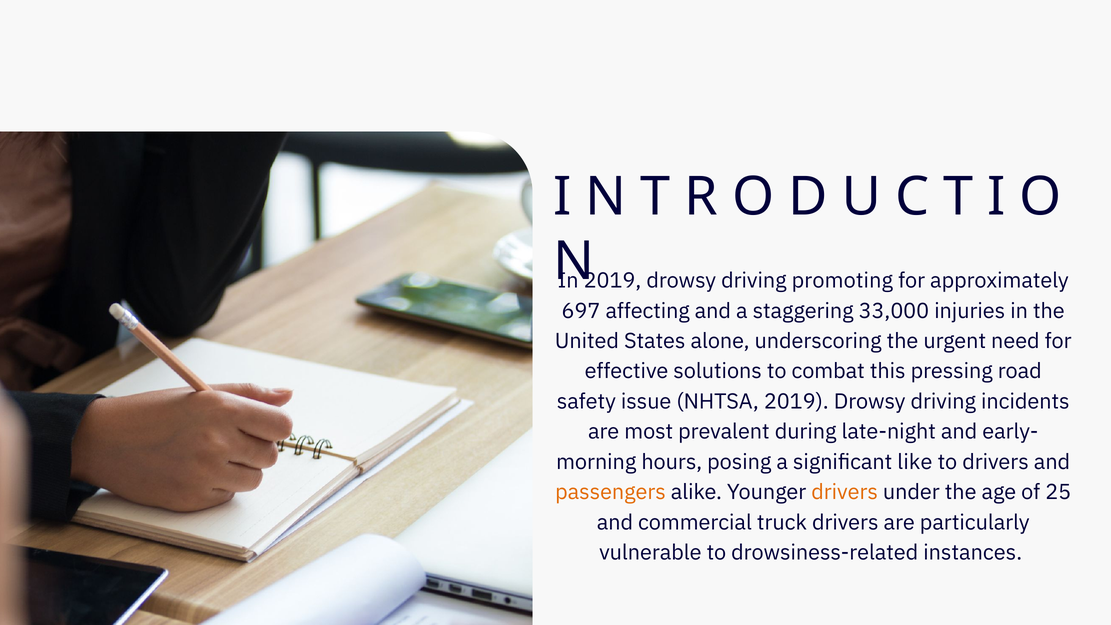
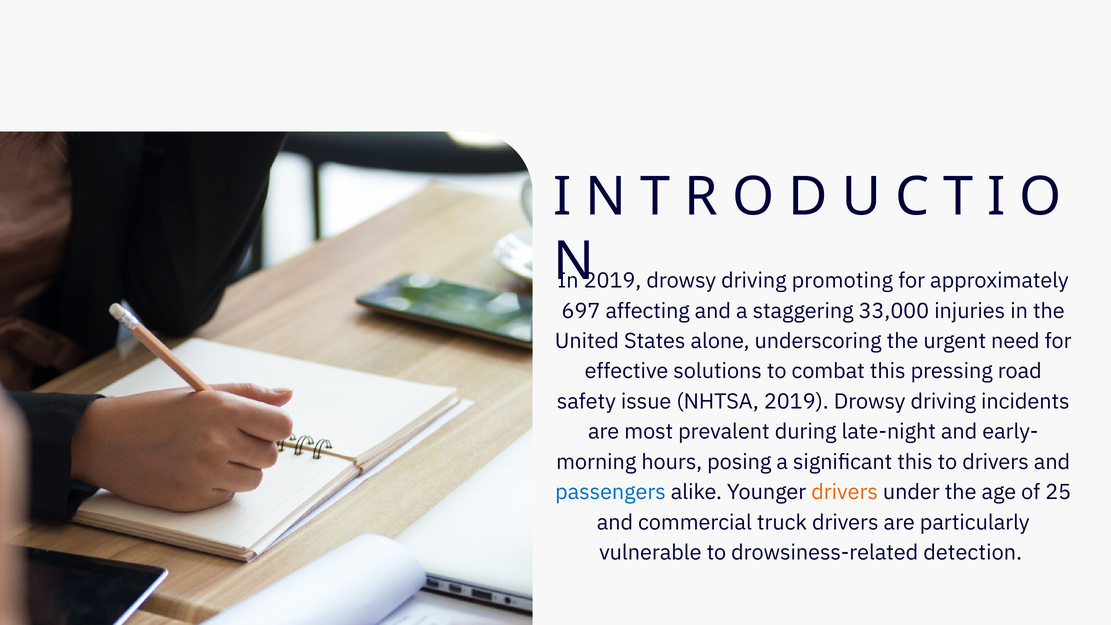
significant like: like -> this (915, 462)
passengers colour: orange -> blue (611, 492)
instances: instances -> detection (973, 553)
